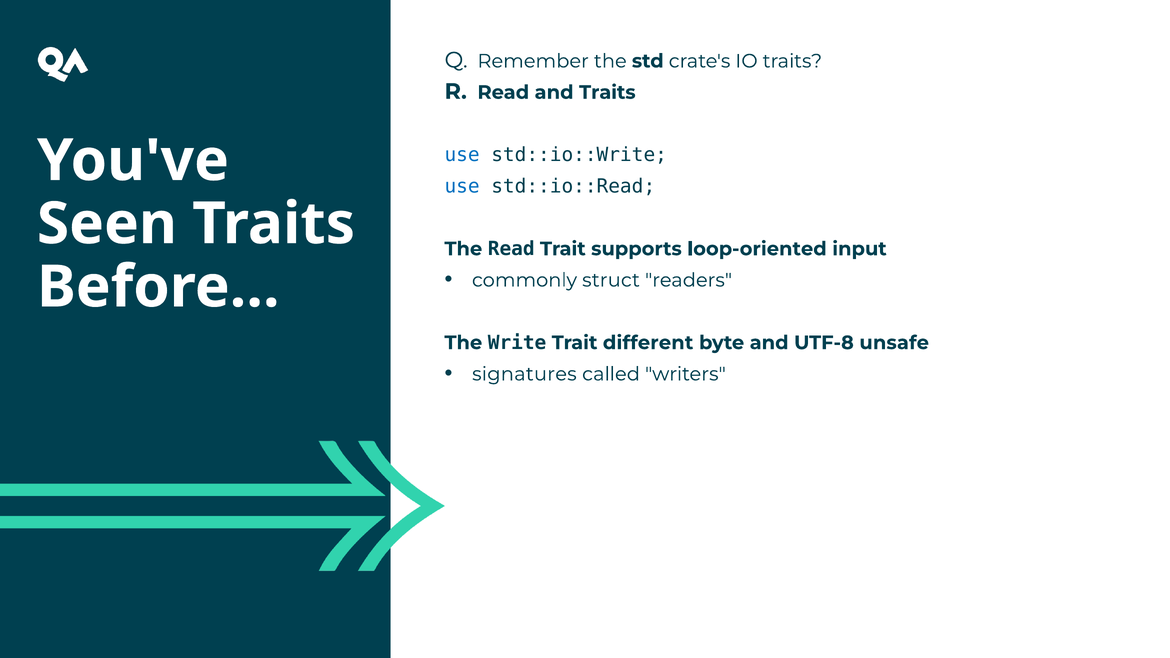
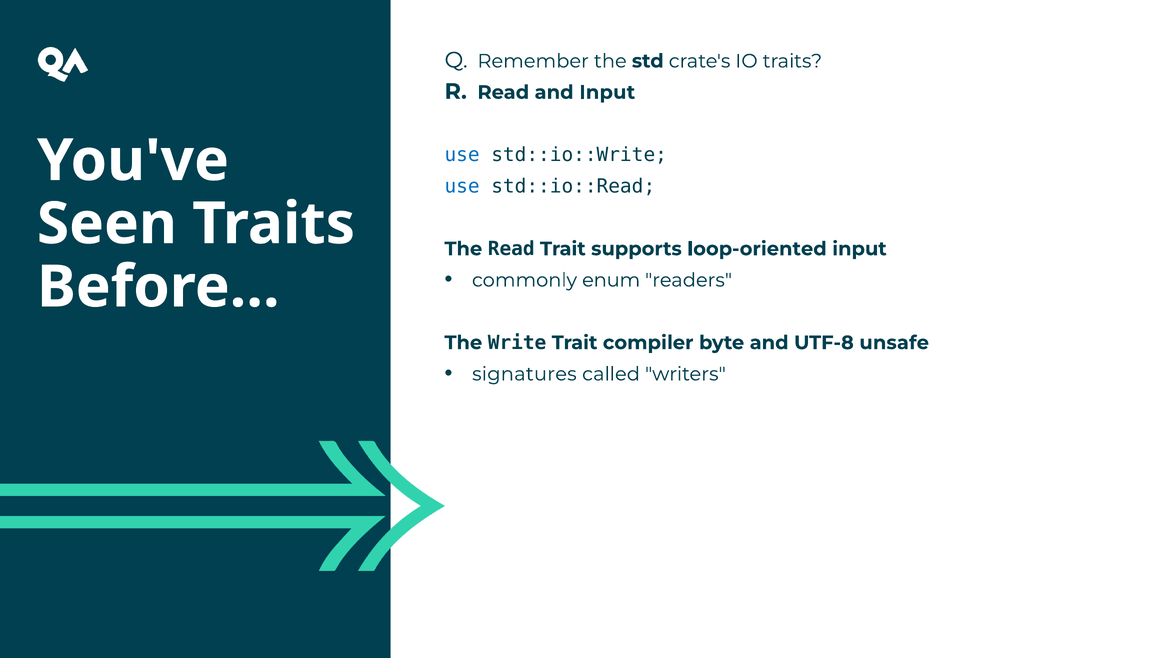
and Traits: Traits -> Input (607, 92)
struct: struct -> enum (611, 280)
different: different -> compiler (648, 343)
